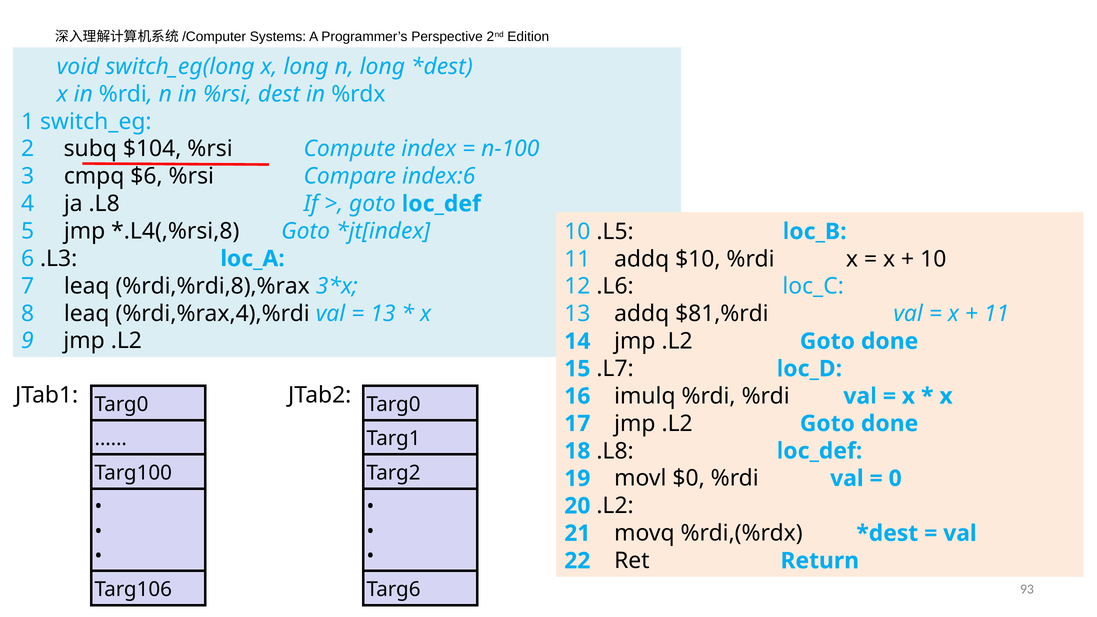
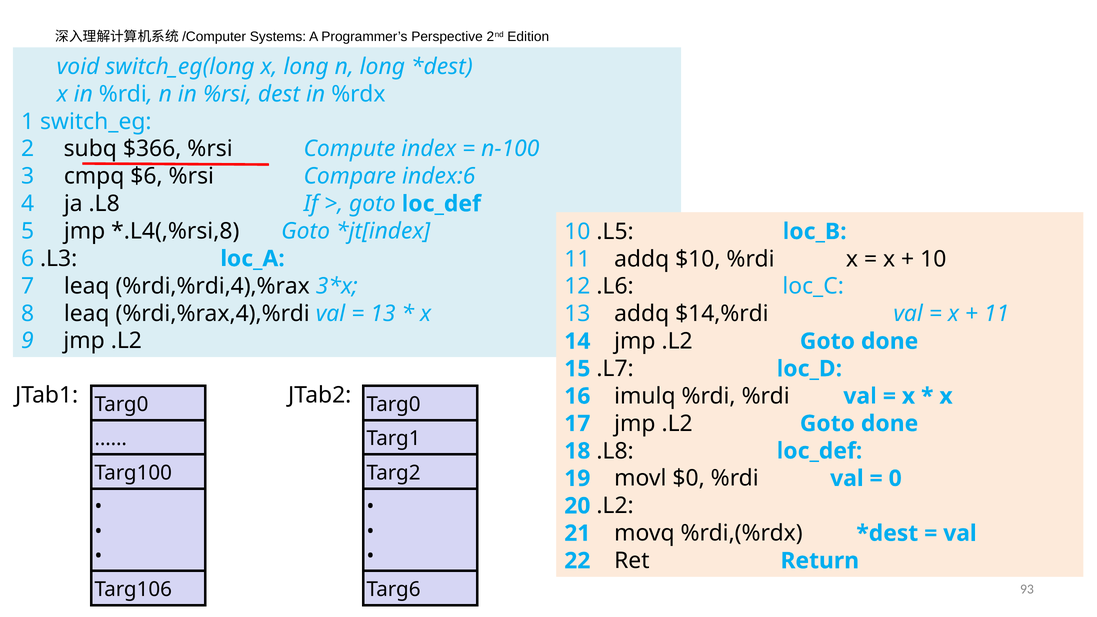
$104: $104 -> $366 (152, 149)
%rdi,%rdi,8),%rax: %rdi,%rdi,8),%rax -> %rdi,%rdi,4),%rax (213, 286)
$81,%rdi: $81,%rdi -> $14,%rdi (722, 314)
